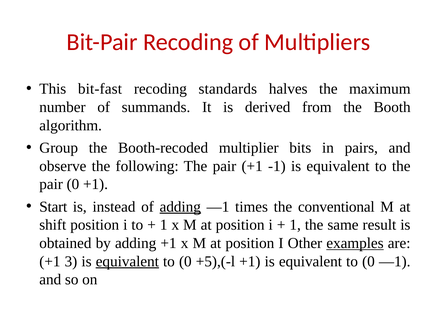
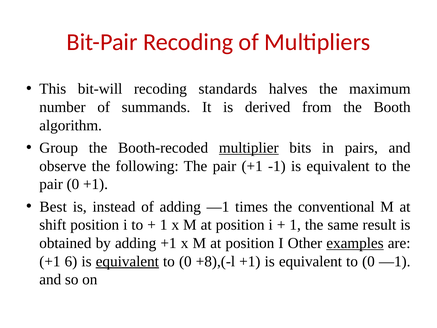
bit-fast: bit-fast -> bit-will (100, 89)
multiplier underline: none -> present (249, 148)
Start: Start -> Best (53, 207)
adding underline: present -> none (180, 207)
3: 3 -> 6 (71, 261)
+5),(-l: +5),(-l -> +8),(-l (215, 261)
